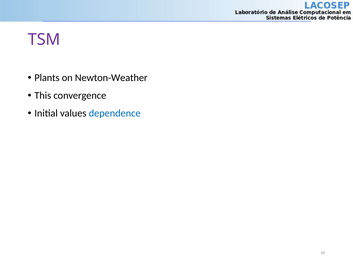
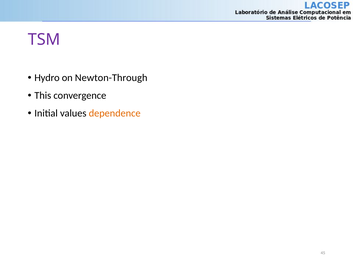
Plants: Plants -> Hydro (47, 78)
Newton-Weather: Newton-Weather -> Newton-Through (111, 78)
dependence colour: blue -> orange (115, 113)
